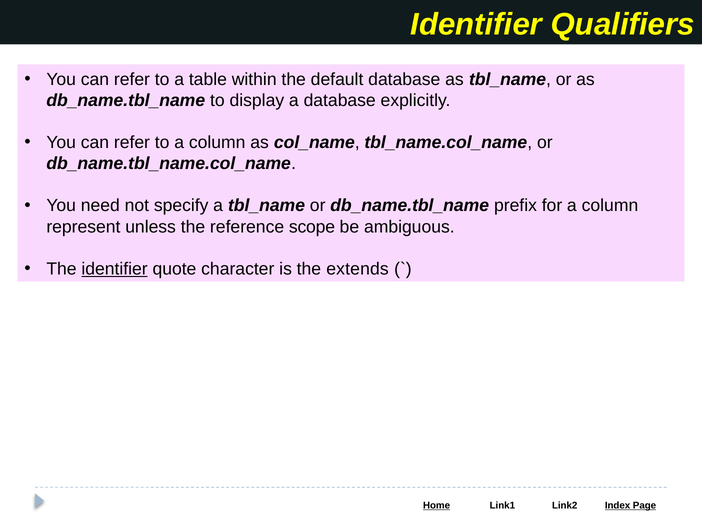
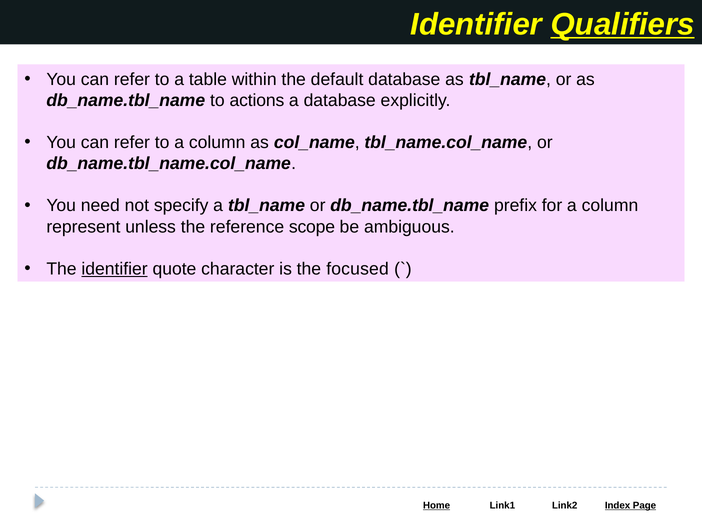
Qualifiers underline: none -> present (623, 24)
display: display -> actions (257, 101)
extends: extends -> focused (358, 269)
